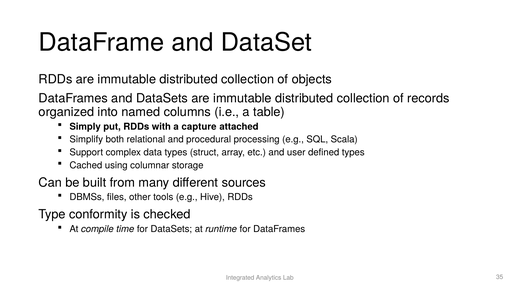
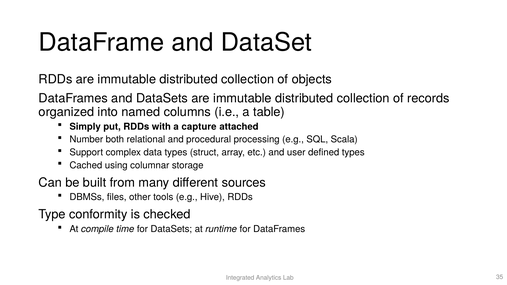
Simplify: Simplify -> Number (86, 140)
